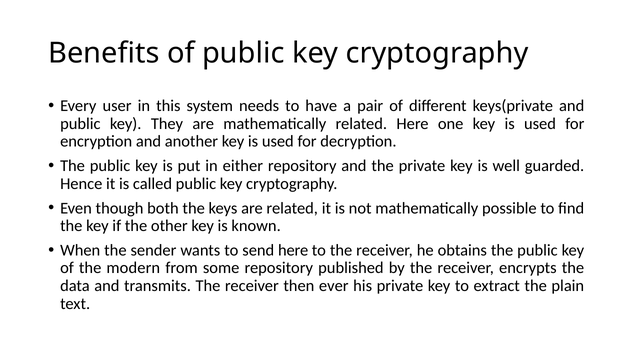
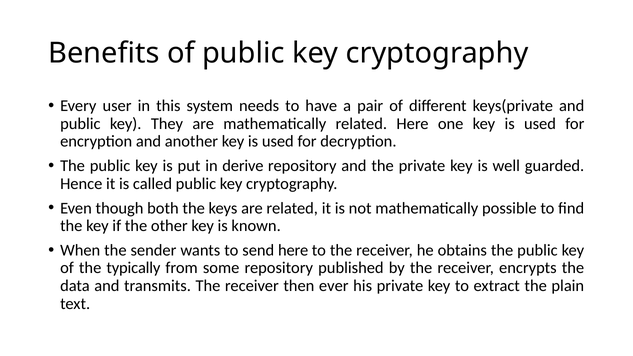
either: either -> derive (243, 166)
modern: modern -> typically (133, 268)
